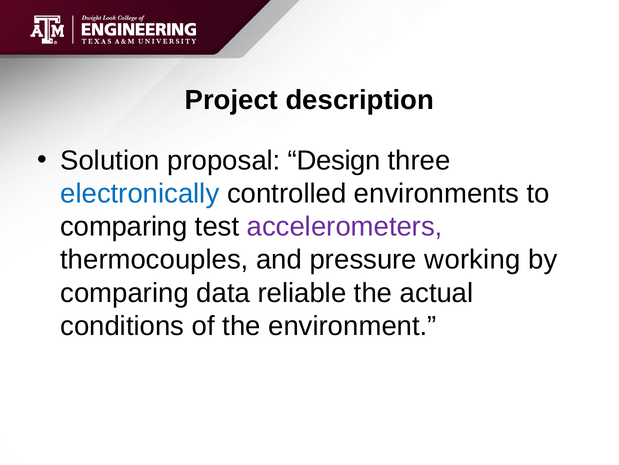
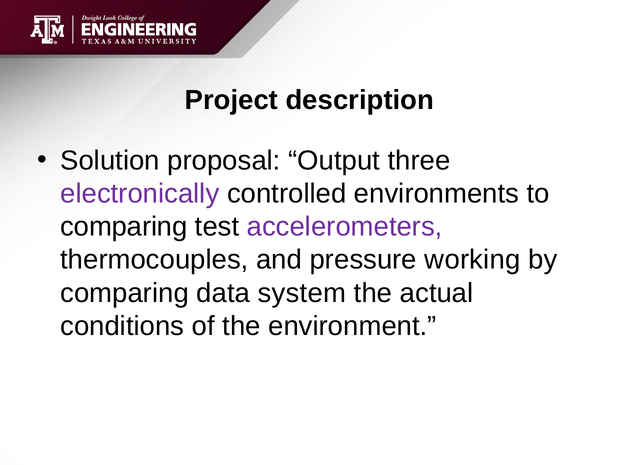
Design: Design -> Output (334, 160)
electronically colour: blue -> purple (140, 193)
reliable: reliable -> system (302, 292)
